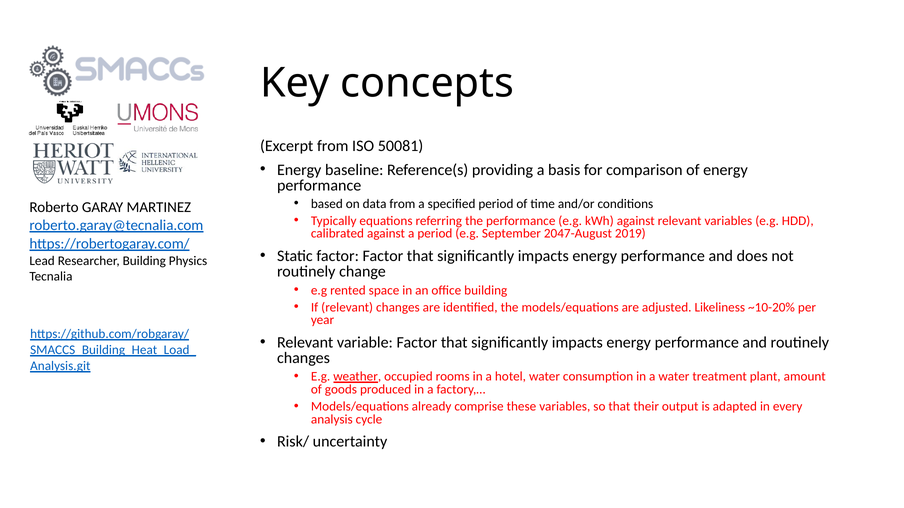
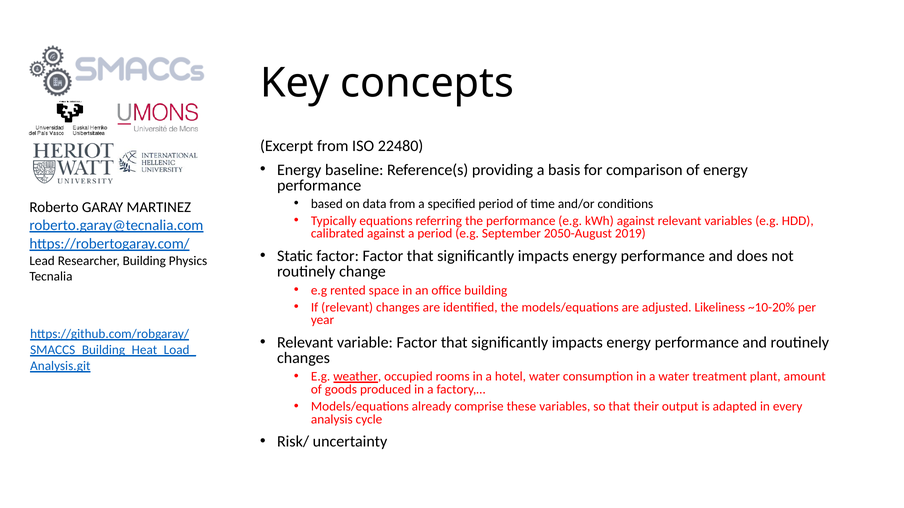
50081: 50081 -> 22480 (401, 146)
2047-August: 2047-August -> 2050-August (578, 234)
